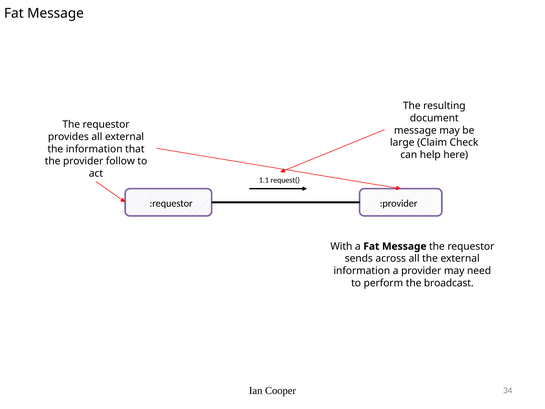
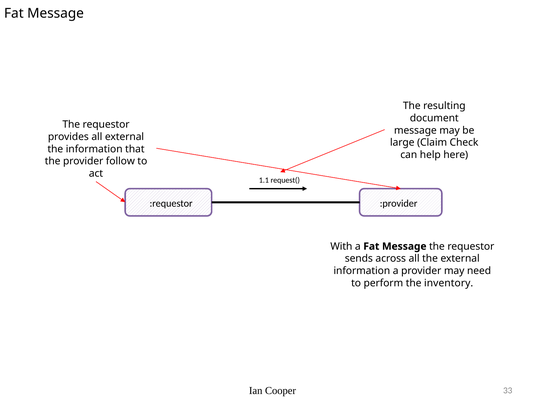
broadcast: broadcast -> inventory (449, 283)
34: 34 -> 33 (508, 390)
